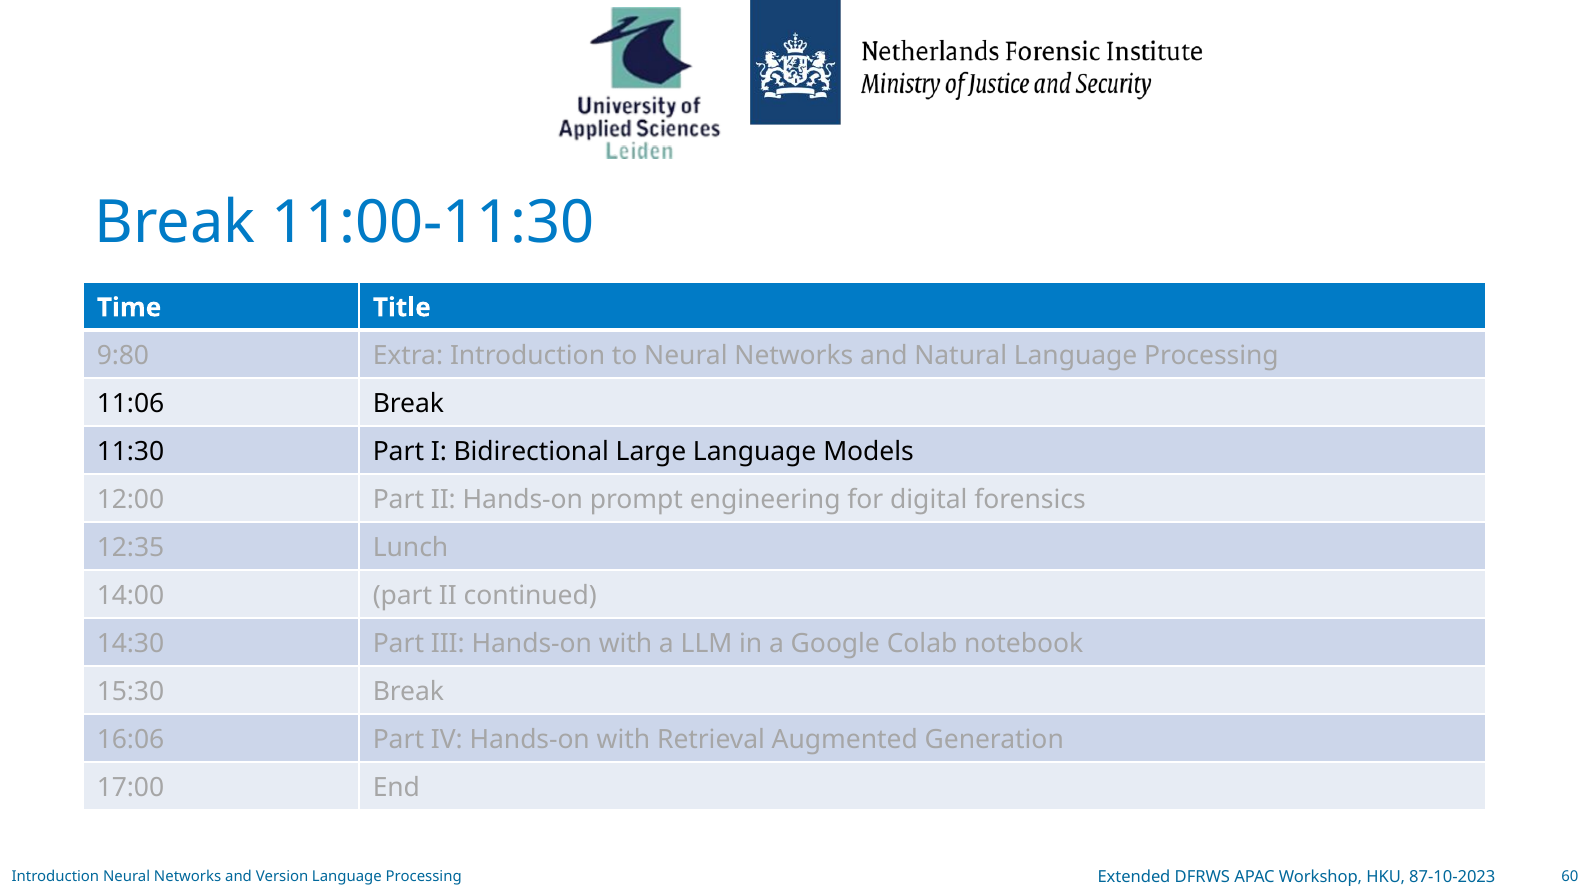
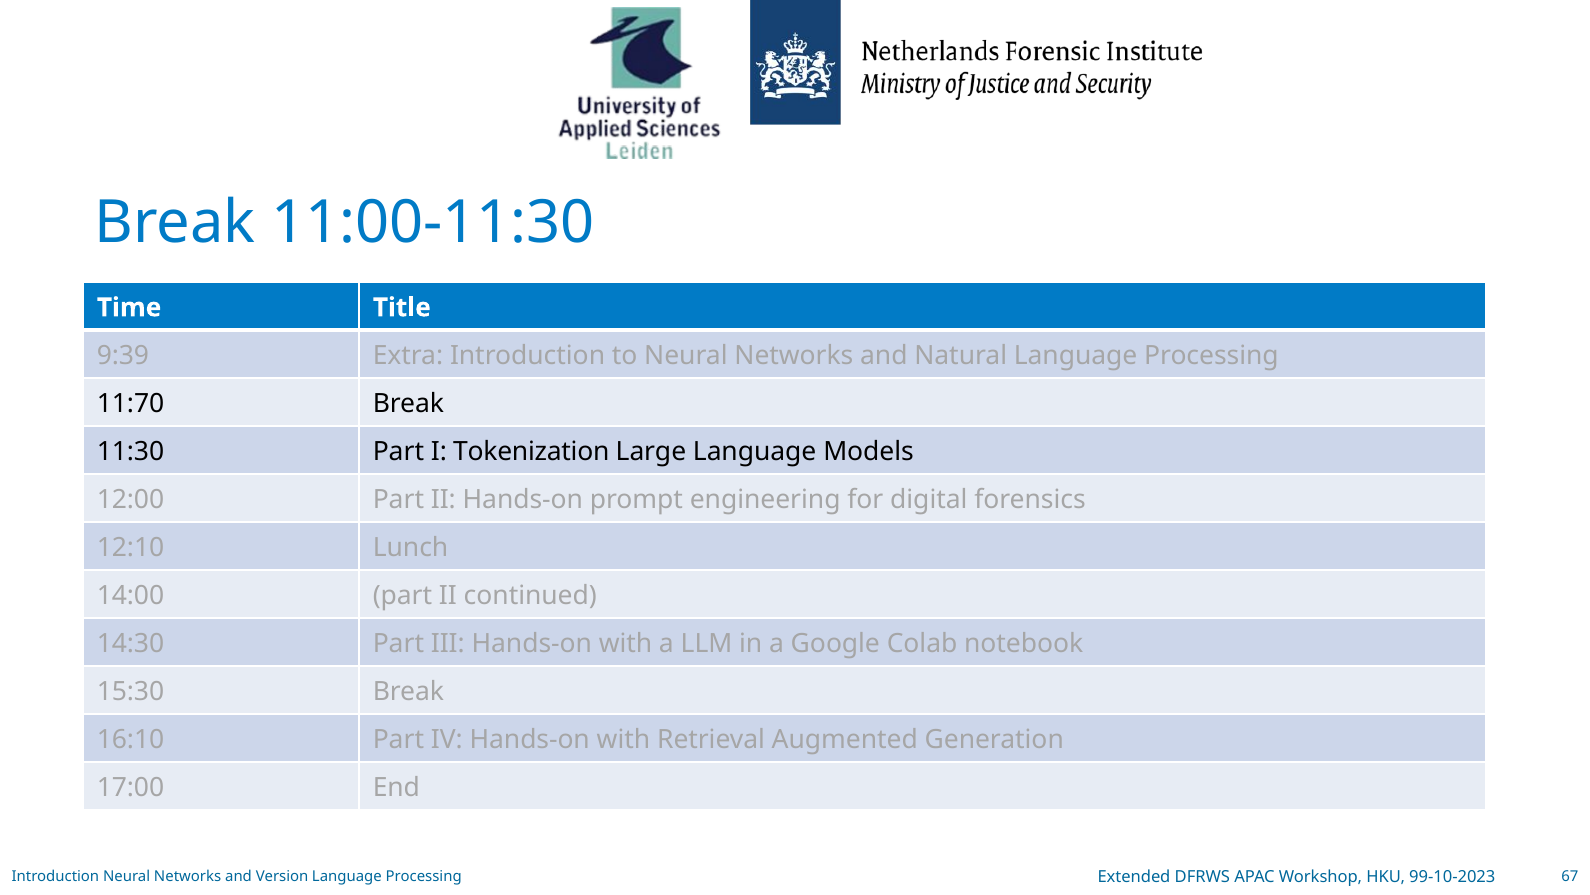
9:80: 9:80 -> 9:39 (123, 355)
11:06: 11:06 -> 11:70 (131, 403)
Bidirectional: Bidirectional -> Tokenization (531, 451)
12:35: 12:35 -> 12:10 (131, 547)
16:06: 16:06 -> 16:10 (131, 739)
60: 60 -> 67 (1570, 876)
87-10-2023: 87-10-2023 -> 99-10-2023 (1452, 877)
